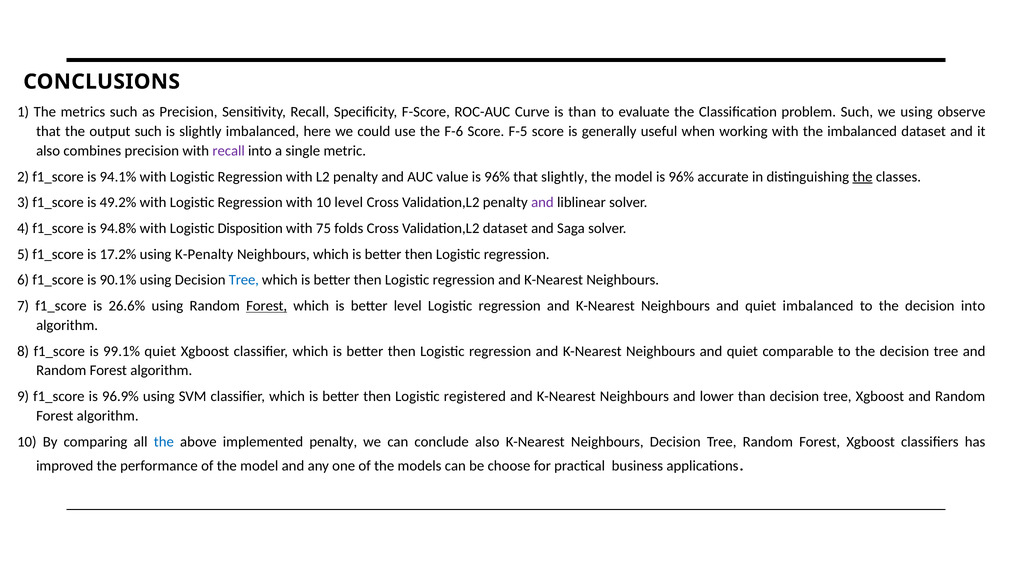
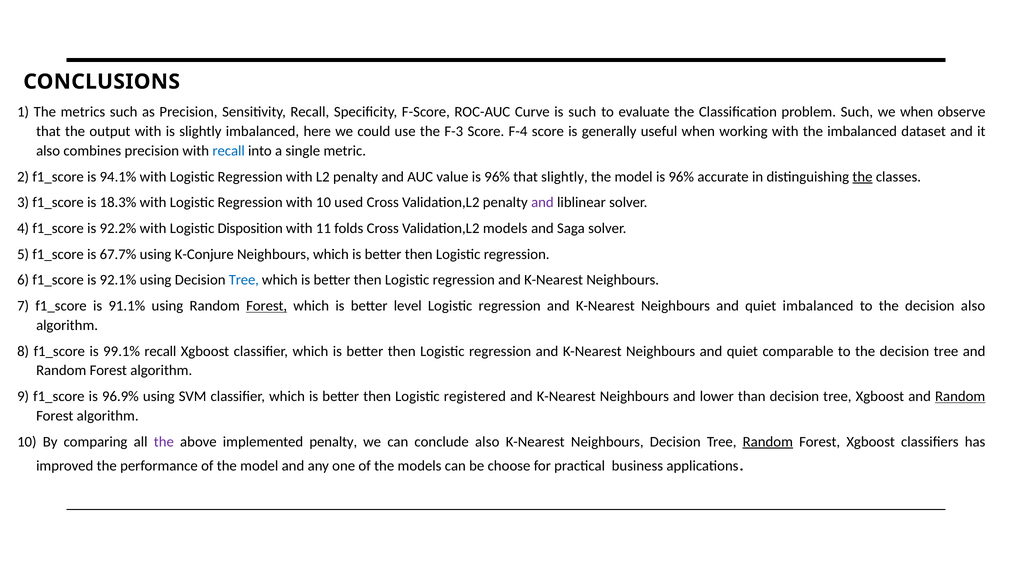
is than: than -> such (582, 112)
we using: using -> when (917, 112)
output such: such -> with (148, 132)
F-6: F-6 -> F-3 (454, 132)
F-5: F-5 -> F-4 (518, 132)
recall colour: purple -> blue (229, 151)
49.2%: 49.2% -> 18.3% (118, 203)
10 level: level -> used (349, 203)
94.8%: 94.8% -> 92.2% (118, 229)
75: 75 -> 11 (323, 229)
Validation,L2 dataset: dataset -> models (505, 229)
17.2%: 17.2% -> 67.7% (118, 254)
K-Penalty: K-Penalty -> K-Conjure (204, 254)
90.1%: 90.1% -> 92.1% (118, 280)
26.6%: 26.6% -> 91.1% (127, 306)
decision into: into -> also (973, 306)
99.1% quiet: quiet -> recall (160, 351)
Random underline: none -> present (960, 397)
the colour: blue -> purple (164, 442)
Random underline: none -> present (768, 442)
